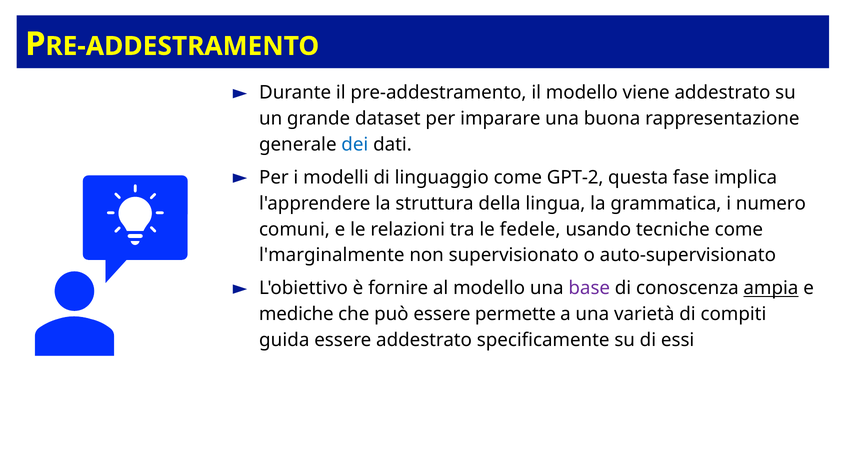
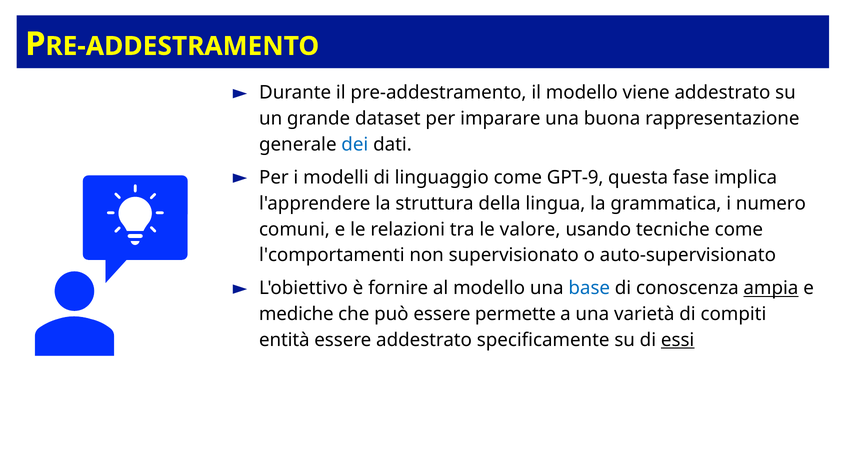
GPT-2: GPT-2 -> GPT-9 (575, 177)
fedele: fedele -> valore (530, 229)
l'marginalmente: l'marginalmente -> l'comportamenti (332, 255)
base colour: purple -> blue (589, 288)
guida: guida -> entità (284, 340)
essi underline: none -> present (678, 340)
